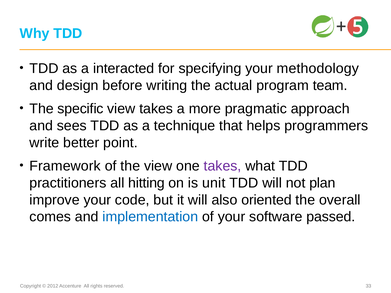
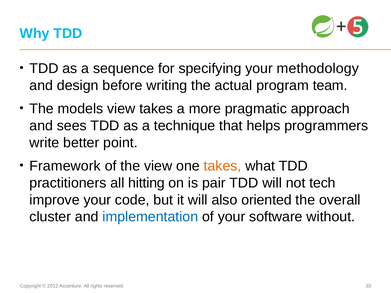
interacted: interacted -> sequence (124, 69)
specific: specific -> models (80, 109)
takes colour: purple -> orange (223, 166)
unit: unit -> pair (214, 183)
plan: plan -> tech (322, 183)
comes: comes -> cluster (50, 217)
passed: passed -> without (331, 217)
